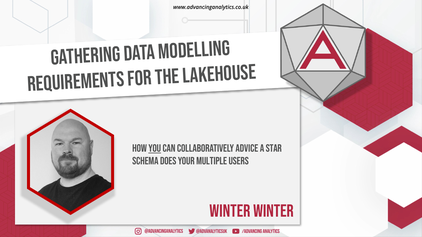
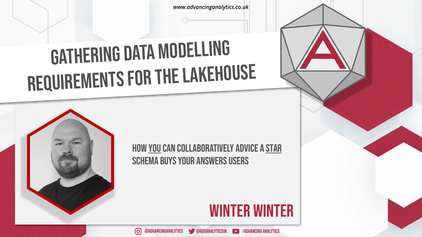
star underline: none -> present (274, 149)
does: does -> buys (168, 161)
multiple: multiple -> answers (212, 161)
